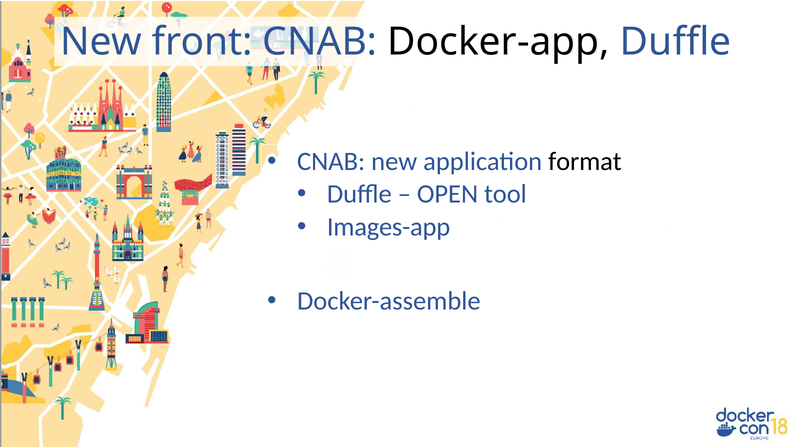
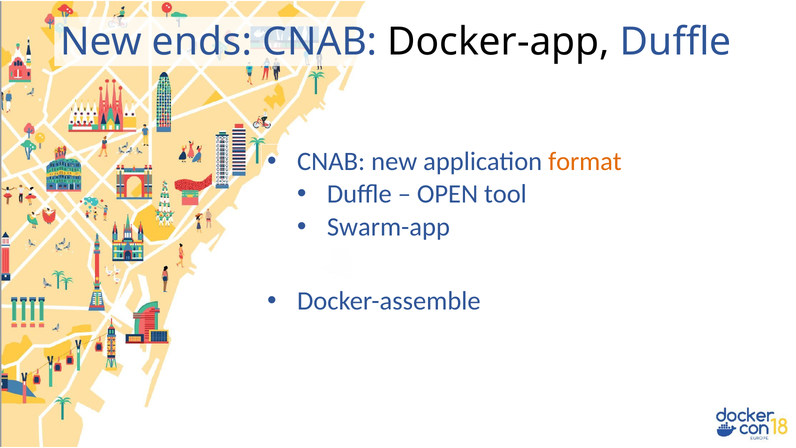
front: front -> ends (202, 42)
format colour: black -> orange (585, 161)
Images-app: Images-app -> Swarm-app (388, 227)
